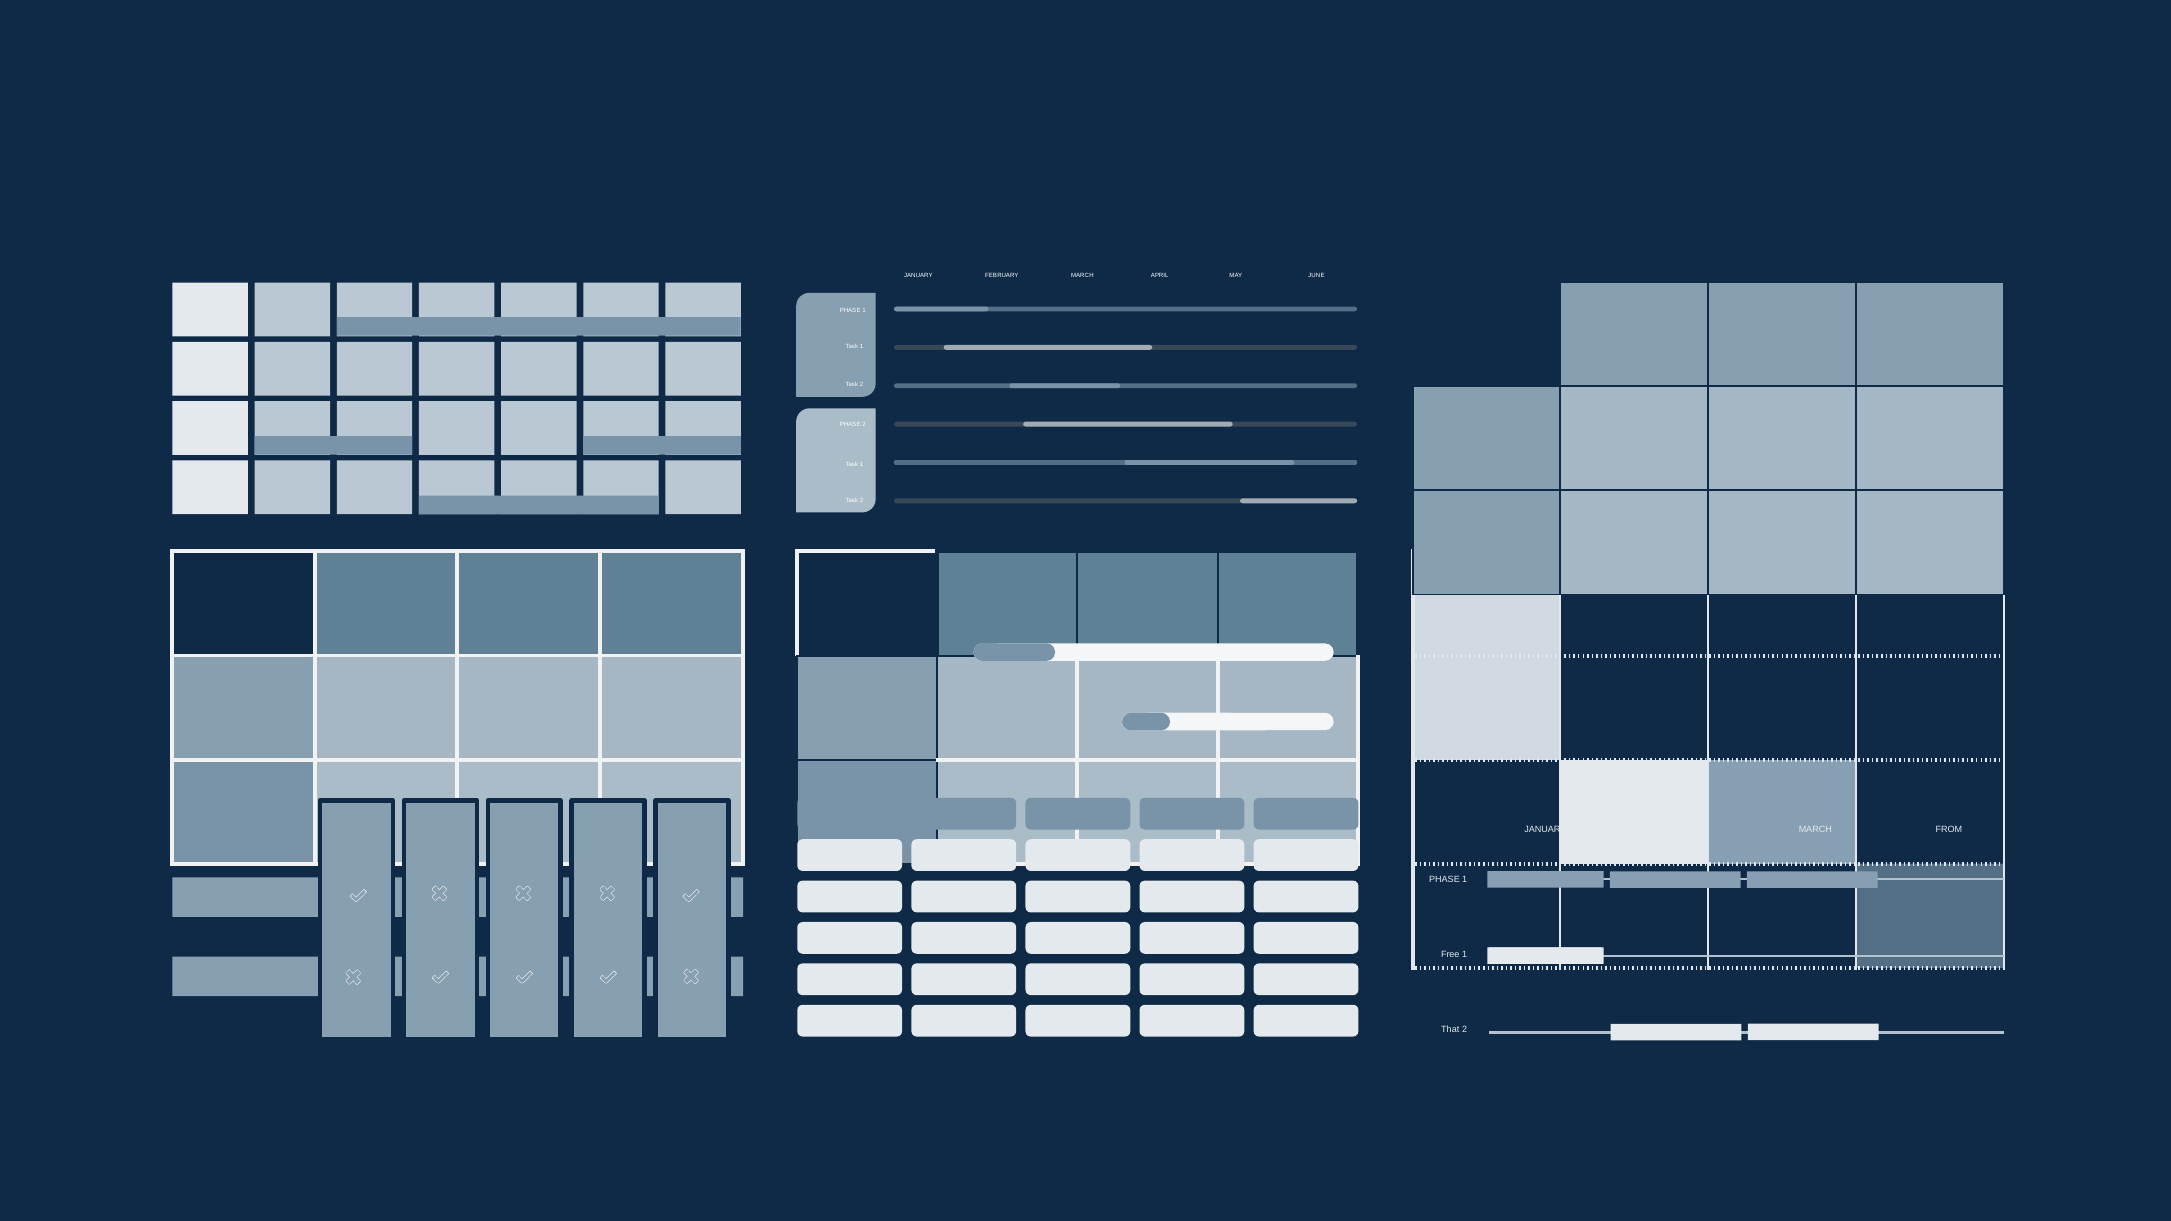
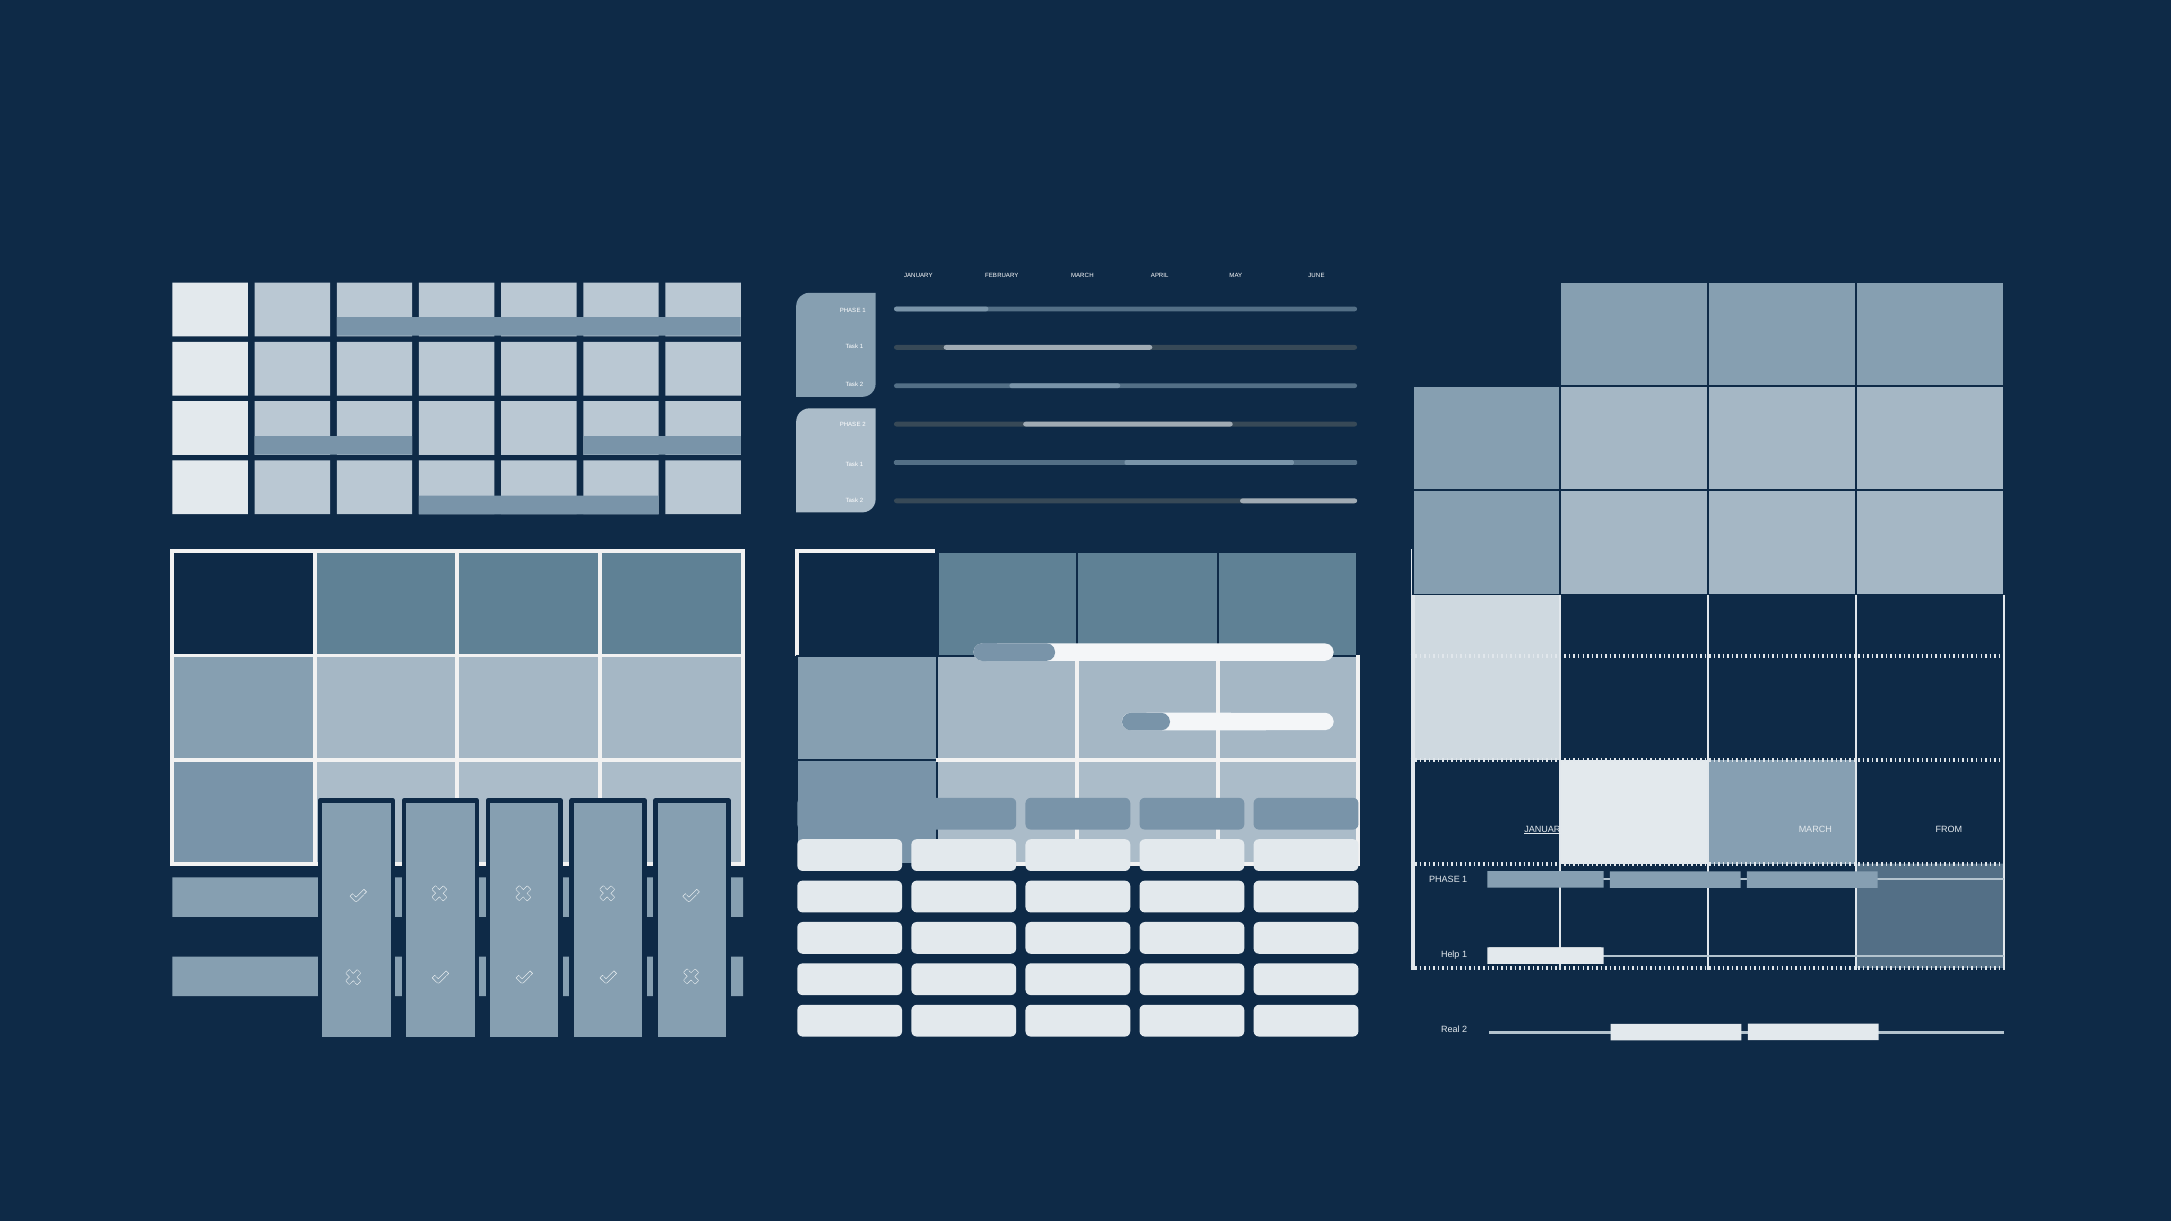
JANUARY underline: none -> present (1545, 830)
Free: Free -> Help (1450, 955)
That: That -> Real (1450, 1030)
